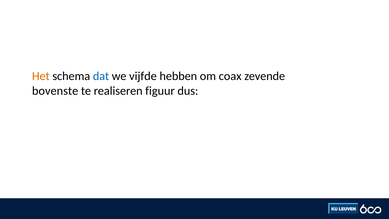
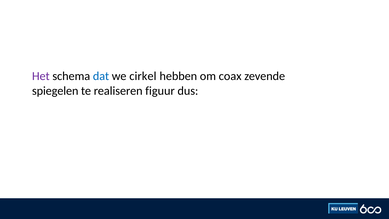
Het colour: orange -> purple (41, 76)
vijfde: vijfde -> cirkel (143, 76)
bovenste: bovenste -> spiegelen (55, 91)
